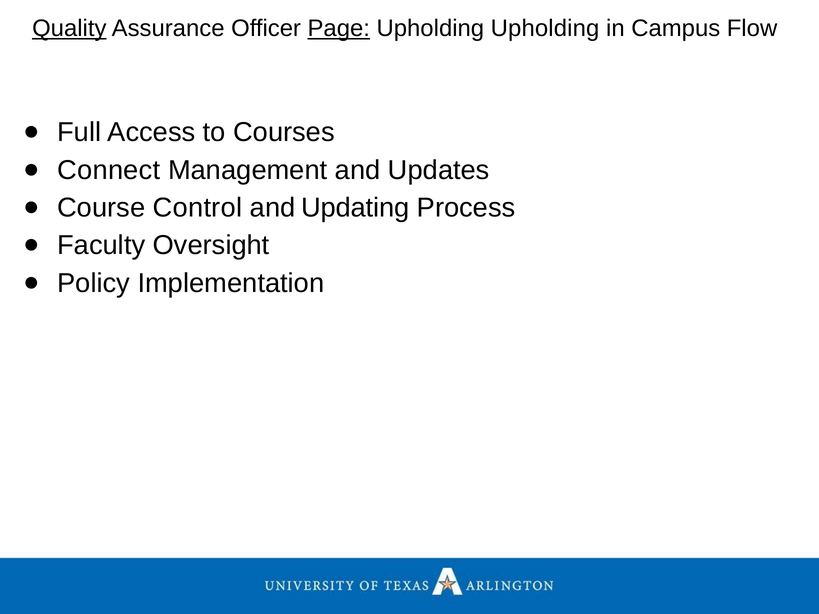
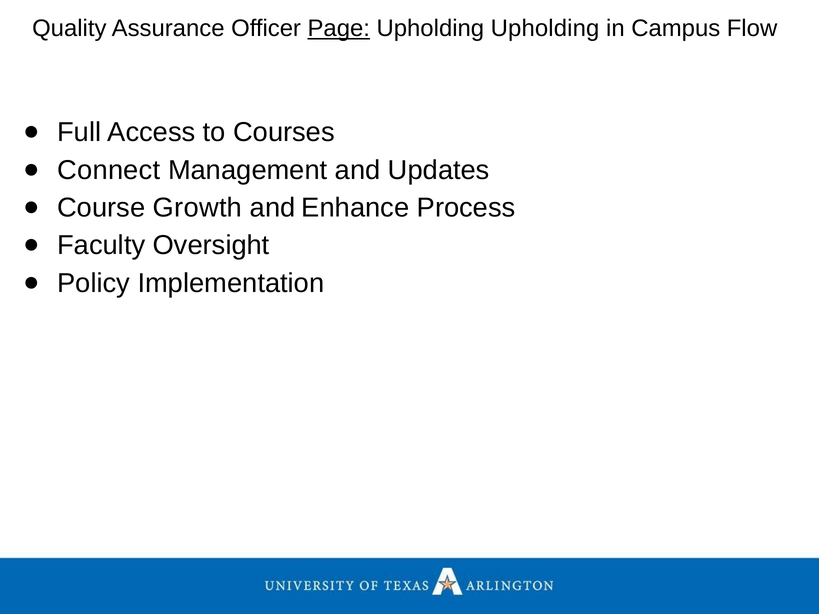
Quality underline: present -> none (69, 28)
Control: Control -> Growth (197, 208)
Updating: Updating -> Enhance (355, 208)
